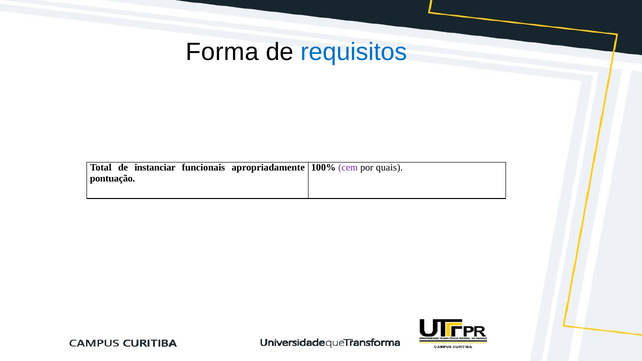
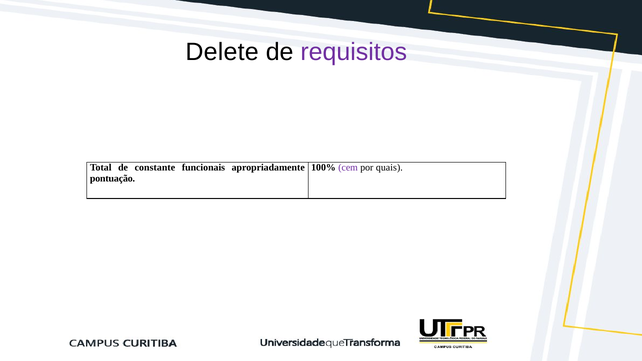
Forma: Forma -> Delete (222, 52)
requisitos colour: blue -> purple (354, 52)
instanciar: instanciar -> constante (155, 168)
